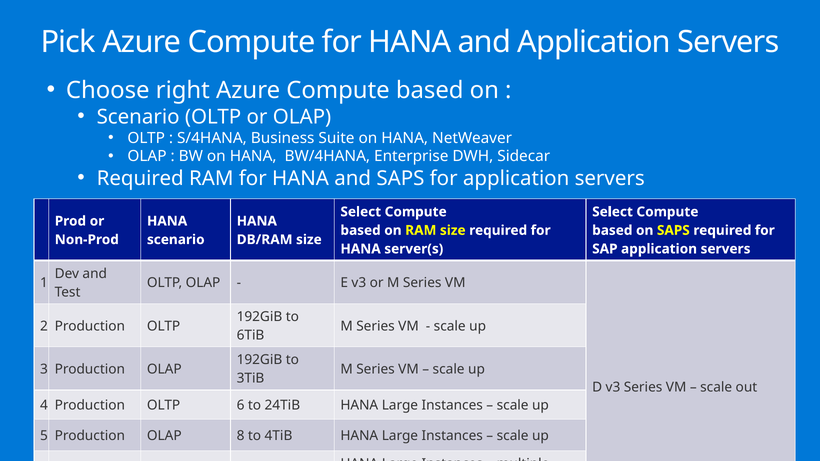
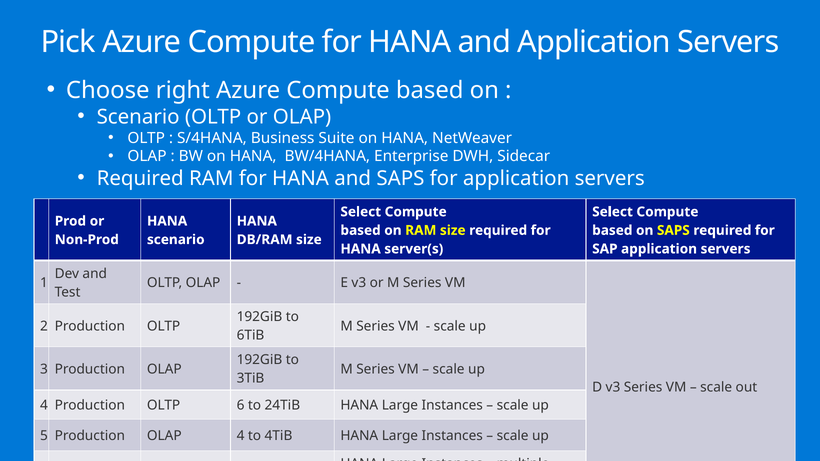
5 Production OLAP 8: 8 -> 4 (241, 436)
